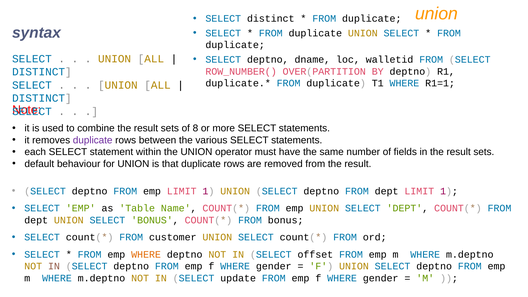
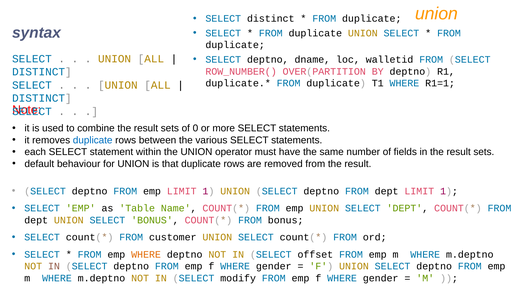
8: 8 -> 0 (195, 128)
duplicate colour: purple -> blue (93, 140)
update: update -> modify (238, 278)
